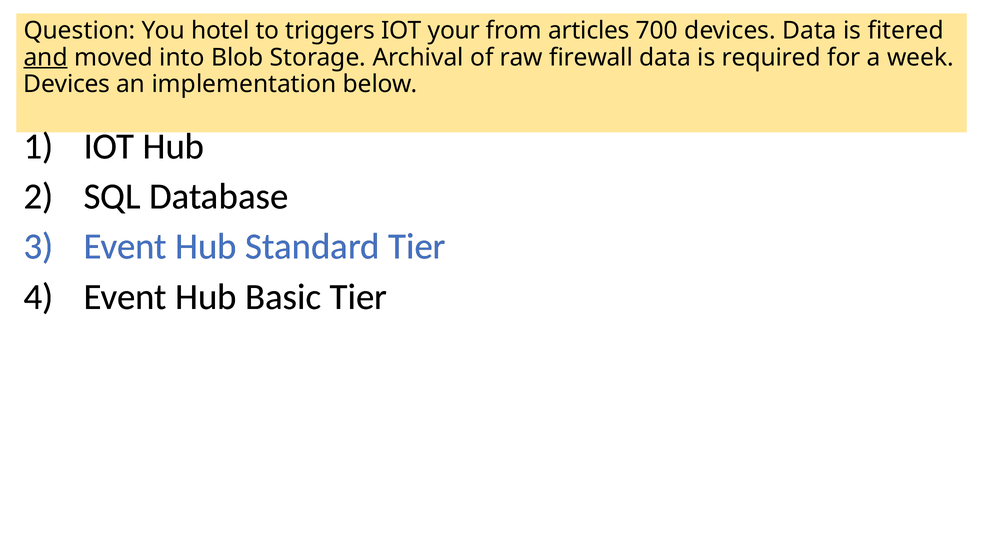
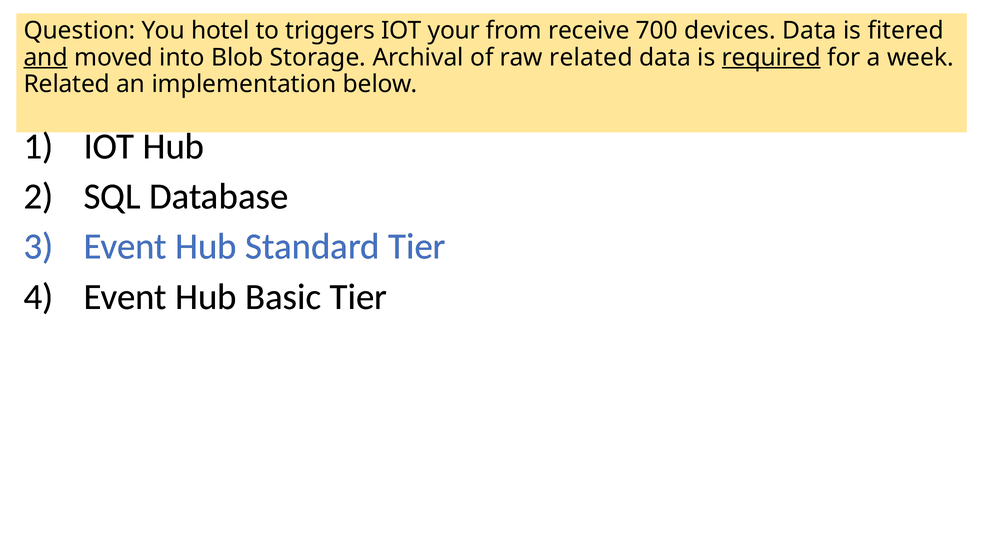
articles: articles -> receive (589, 31)
raw firewall: firewall -> related (591, 57)
required underline: none -> present (771, 57)
Devices: Devices -> Related (67, 84)
